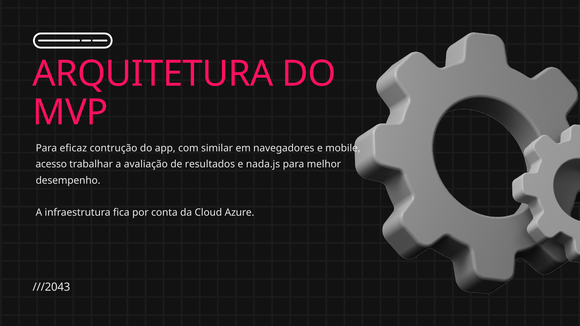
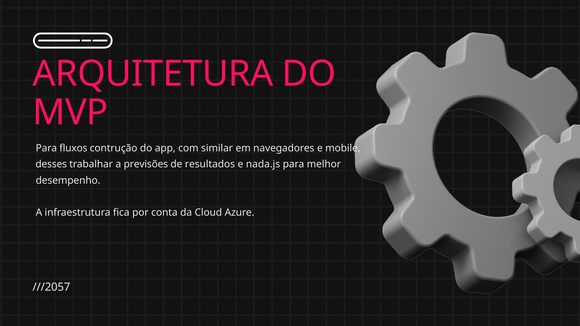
eficaz: eficaz -> fluxos (73, 148)
acesso: acesso -> desses (51, 164)
avaliação: avaliação -> previsões (146, 164)
///2043: ///2043 -> ///2057 (51, 287)
